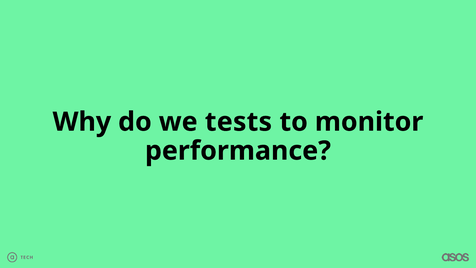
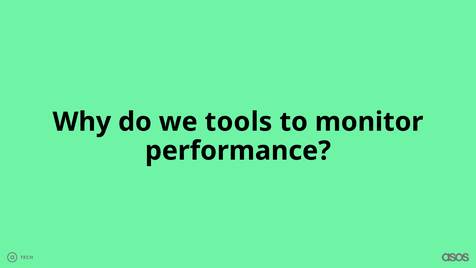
tests: tests -> tools (238, 122)
